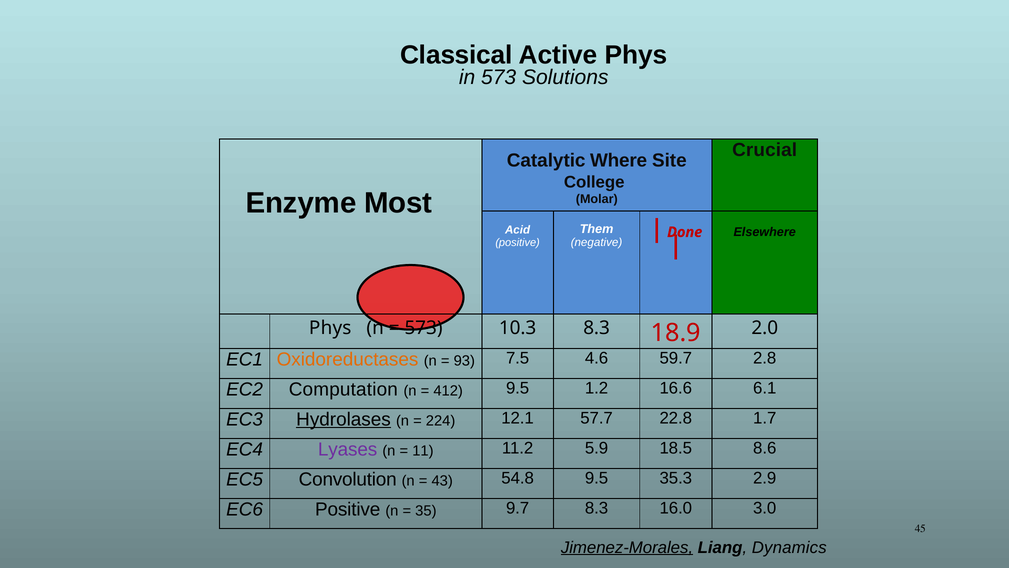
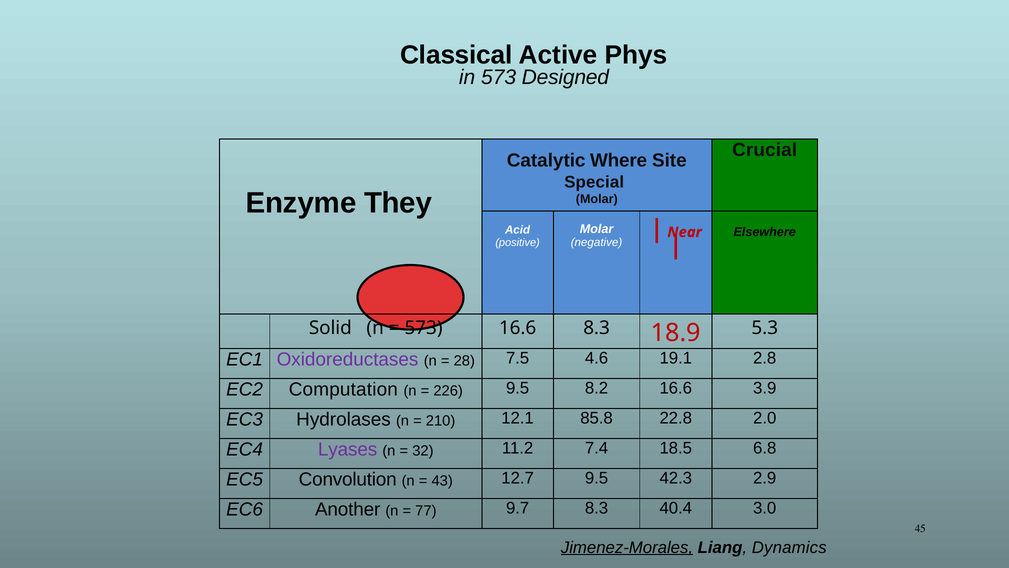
Solutions: Solutions -> Designed (565, 77)
College: College -> Special (594, 182)
Most: Most -> They (398, 203)
Them: Them -> Molar (597, 229)
Done: Done -> Near (685, 232)
Phys: Phys -> Solid (330, 328)
573 10.3: 10.3 -> 16.6 (518, 328)
2.0: 2.0 -> 5.3 (765, 328)
Oxidoreductases colour: orange -> purple (348, 359)
93: 93 -> 28 (464, 361)
59.7: 59.7 -> 19.1 (676, 358)
412: 412 -> 226 (448, 391)
1.2: 1.2 -> 8.2 (597, 388)
6.1: 6.1 -> 3.9 (765, 388)
Hydrolases underline: present -> none (344, 419)
224: 224 -> 210 (441, 421)
57.7: 57.7 -> 85.8 (597, 418)
1.7: 1.7 -> 2.0 (765, 418)
11: 11 -> 32 (423, 451)
5.9: 5.9 -> 7.4 (597, 448)
8.6: 8.6 -> 6.8 (765, 448)
54.8: 54.8 -> 12.7 (518, 478)
35.3: 35.3 -> 42.3 (676, 478)
EC6 Positive: Positive -> Another (348, 509)
35: 35 -> 77 (426, 510)
16.0: 16.0 -> 40.4 (676, 508)
